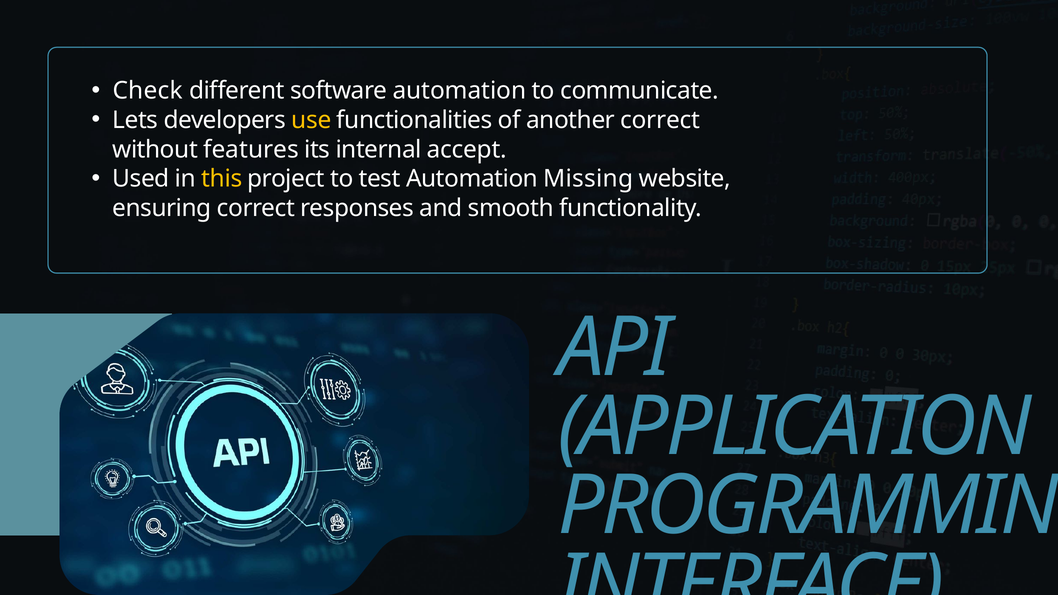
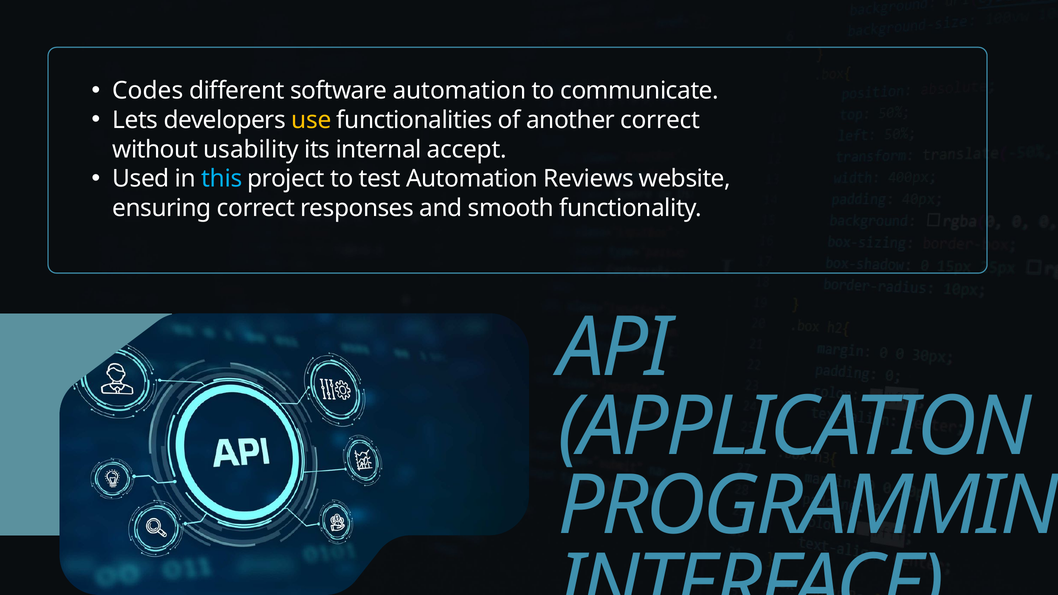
Check: Check -> Codes (148, 91)
features: features -> usability (251, 149)
this colour: yellow -> light blue (222, 179)
Missing: Missing -> Reviews (589, 179)
